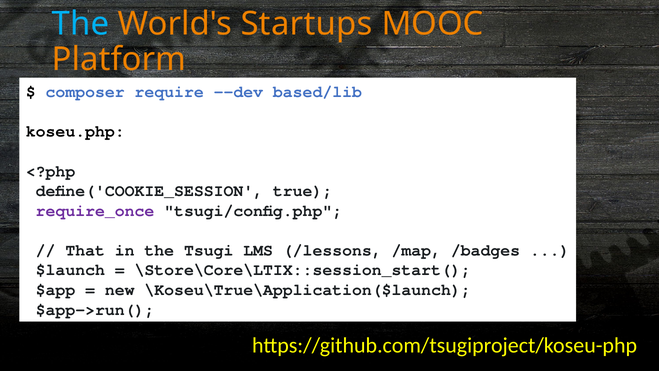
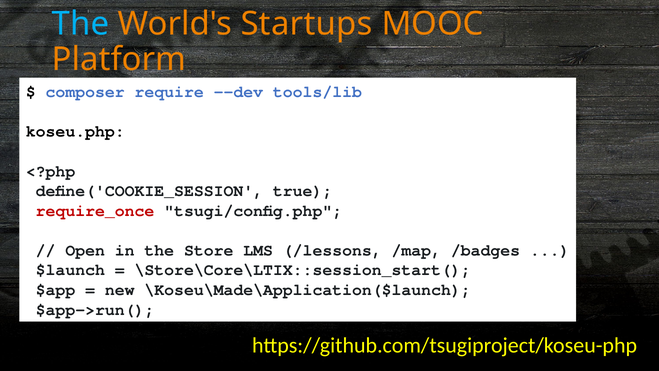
based/lib: based/lib -> tools/lib (317, 92)
require_once colour: purple -> red (95, 210)
That: That -> Open (85, 250)
Tsugi: Tsugi -> Store (209, 250)
\Koseu\True\Application($launch: \Koseu\True\Application($launch -> \Koseu\Made\Application($launch (308, 290)
